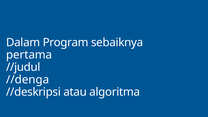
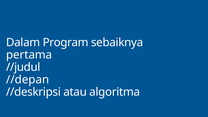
//denga: //denga -> //depan (28, 80)
